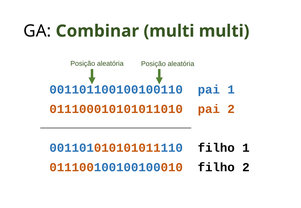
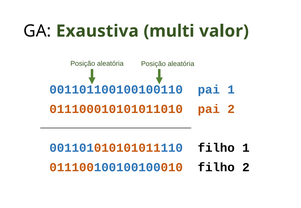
Combinar: Combinar -> Exaustiva (97, 31)
multi multi: multi -> valor (224, 31)
